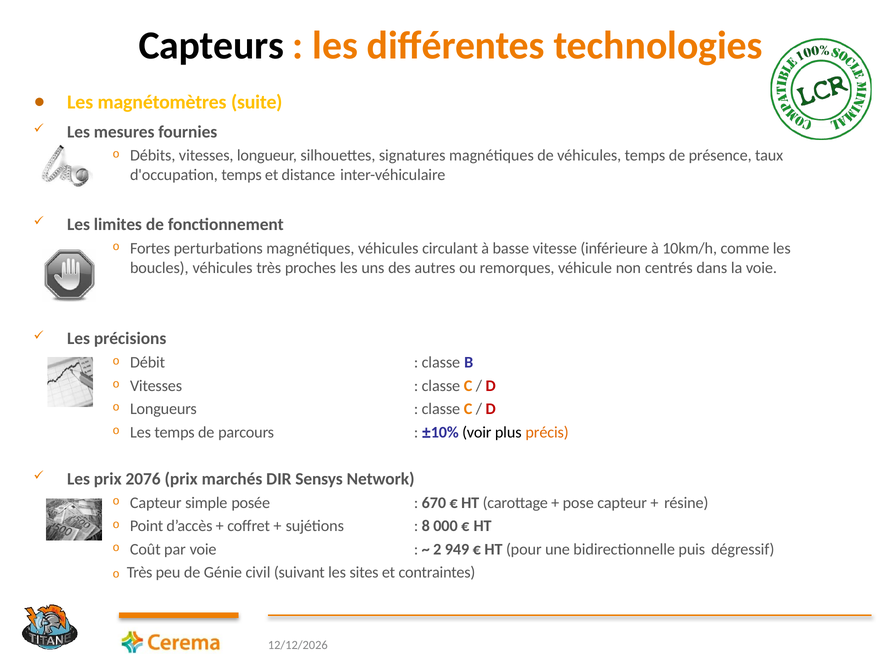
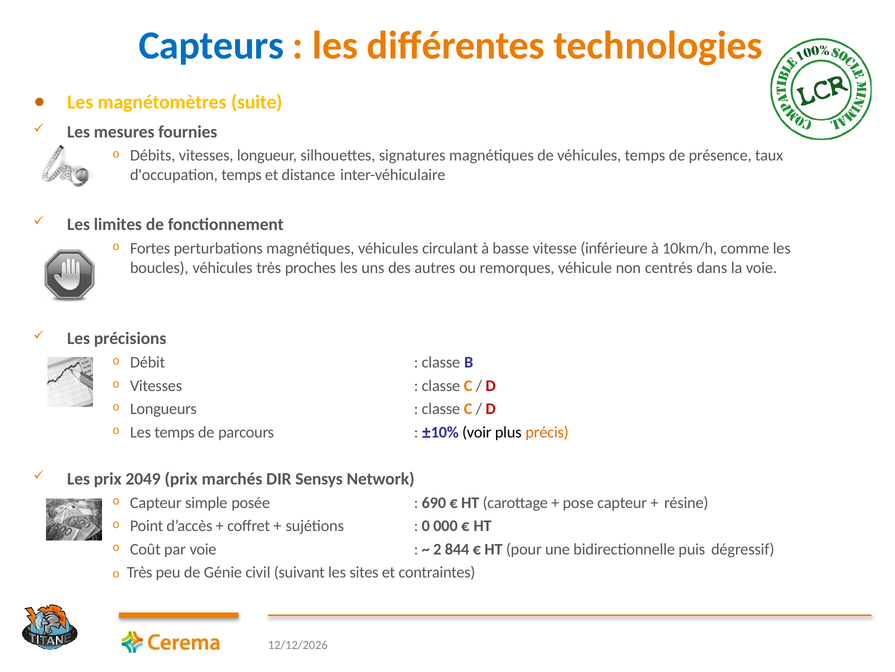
Capteurs colour: black -> blue (211, 46)
2076: 2076 -> 2049 (143, 478)
670: 670 -> 690 (434, 502)
8: 8 -> 0 (426, 525)
949: 949 -> 844 (457, 549)
